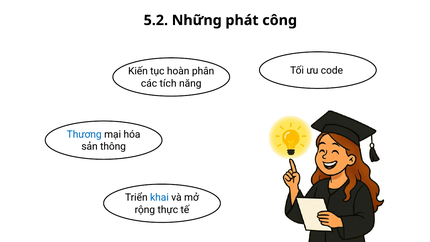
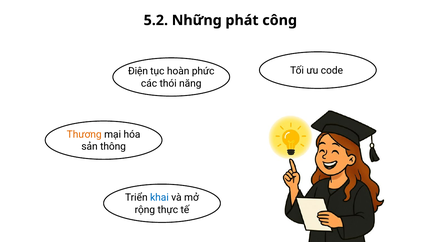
Kiến: Kiến -> Điện (138, 71)
phân: phân -> phức (203, 71)
tích: tích -> thói (168, 83)
Thương colour: blue -> orange (84, 134)
